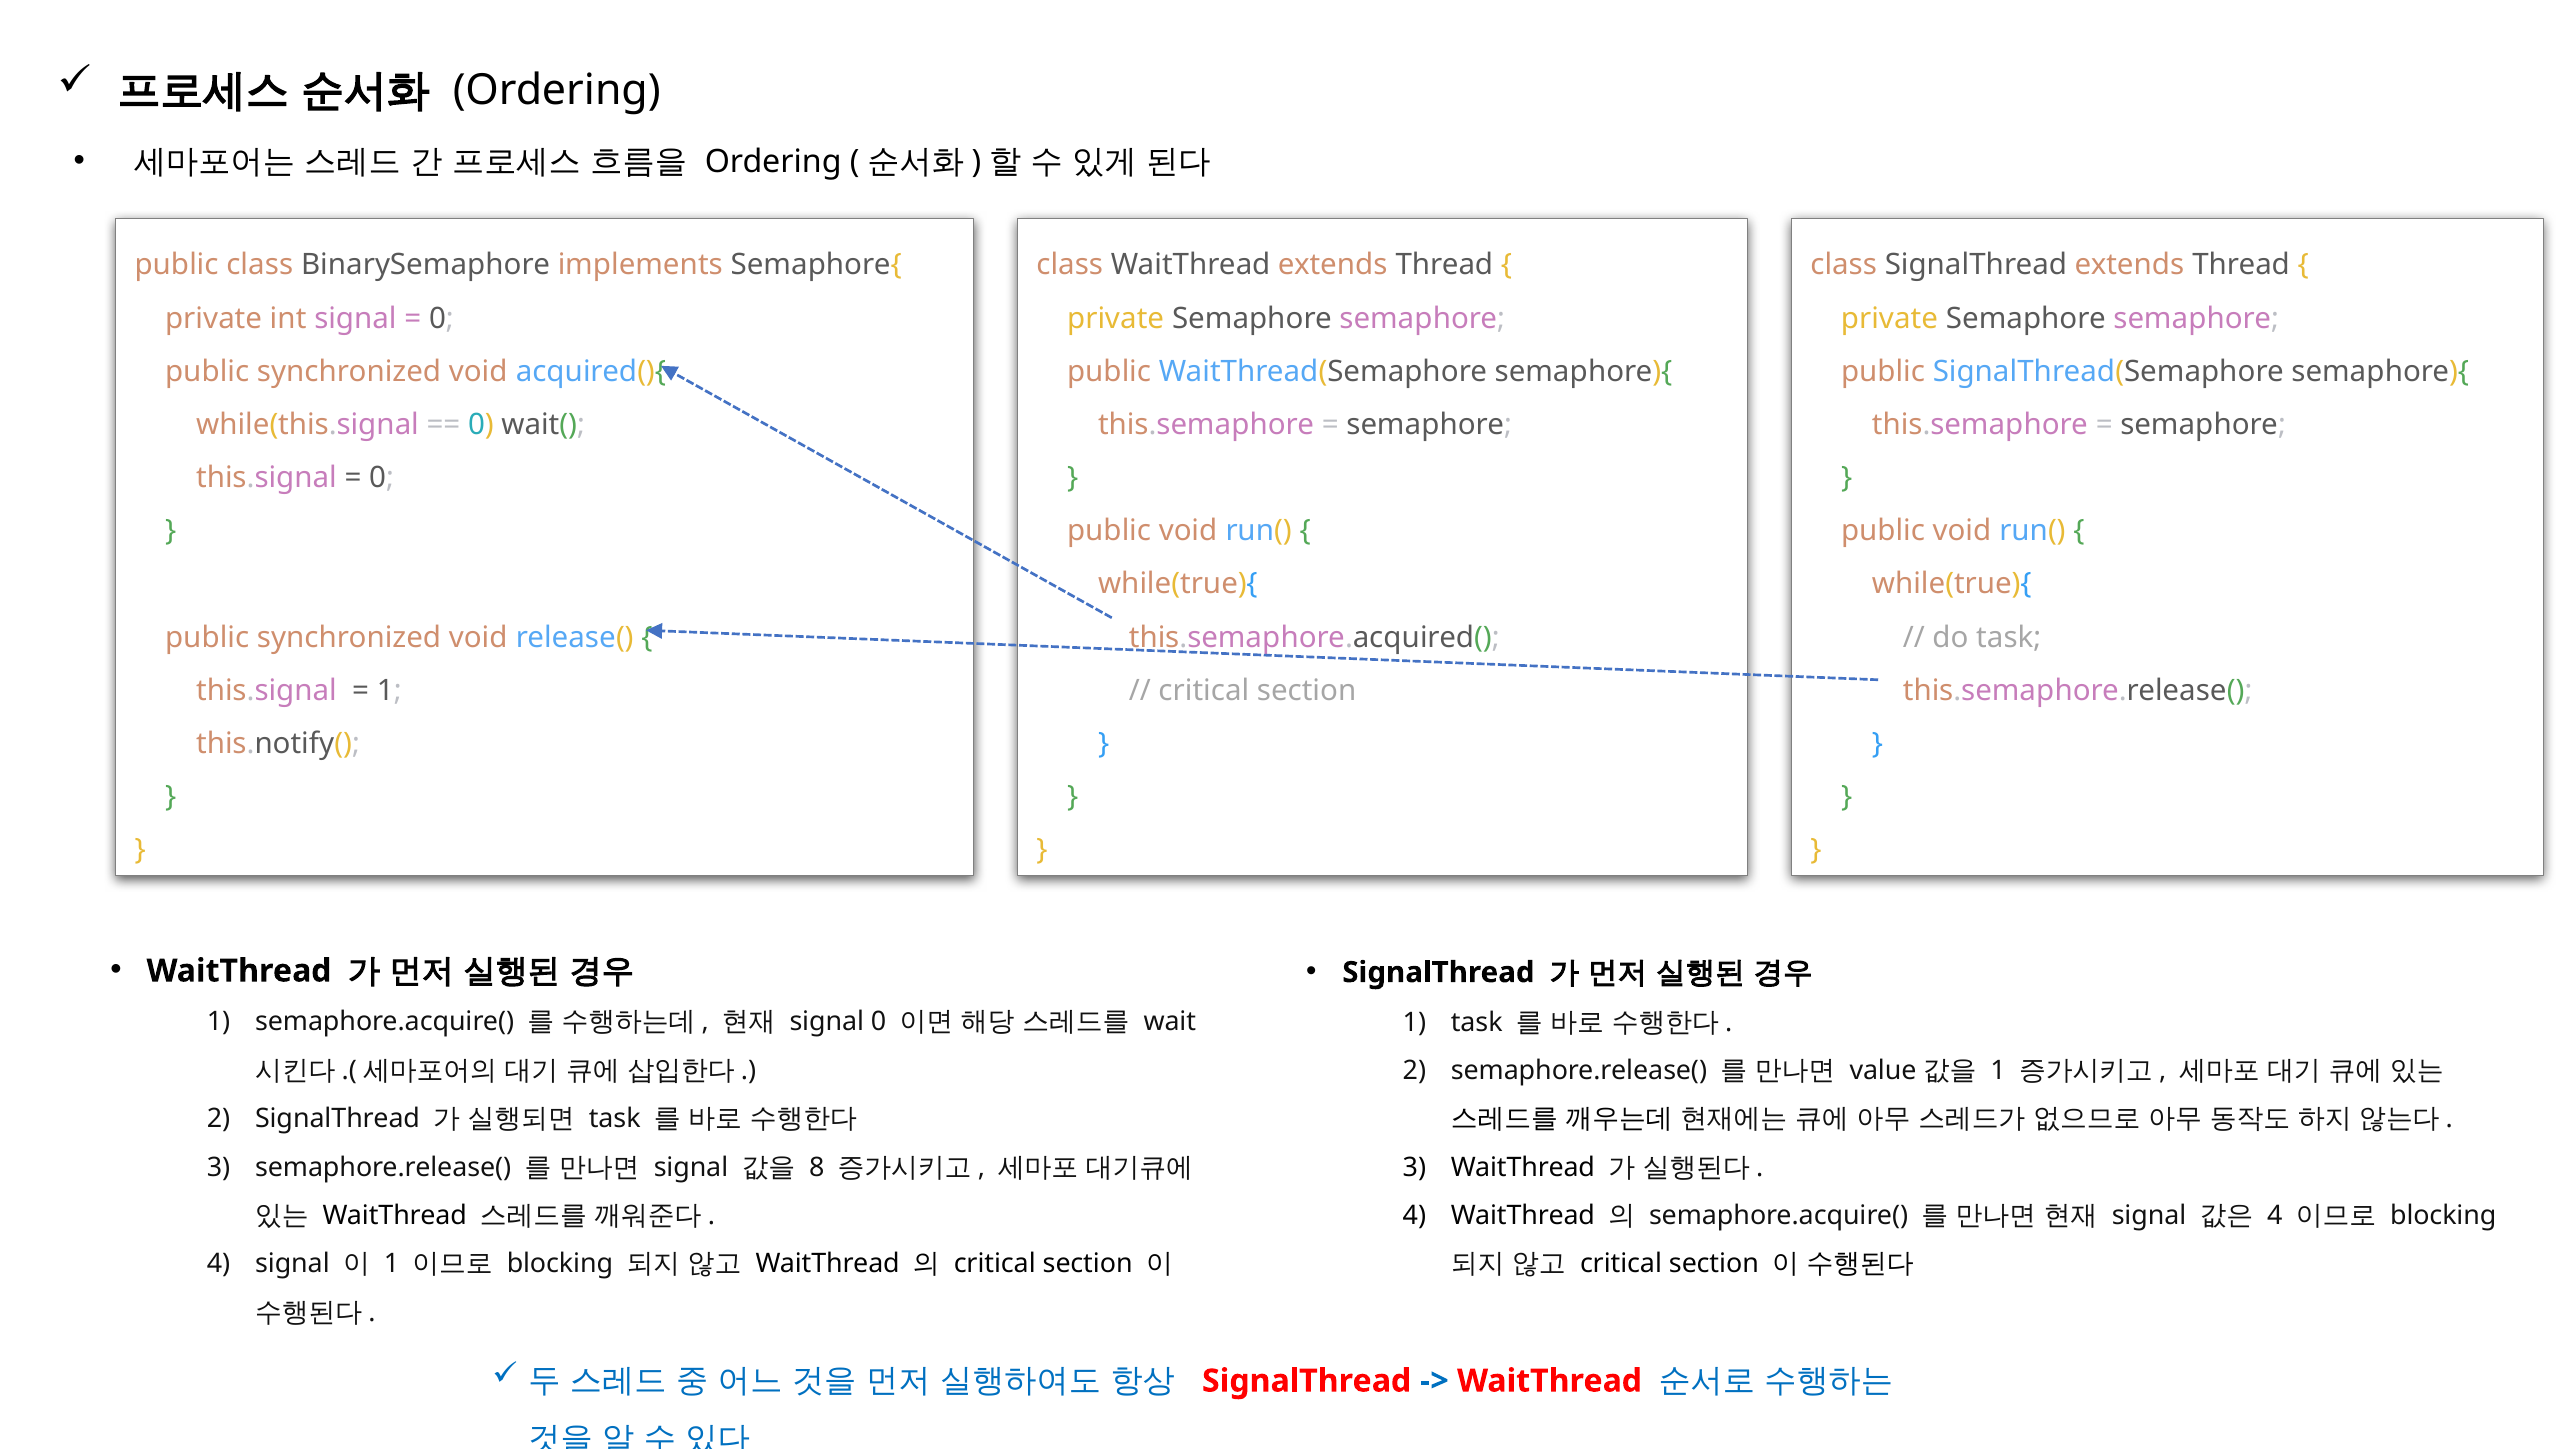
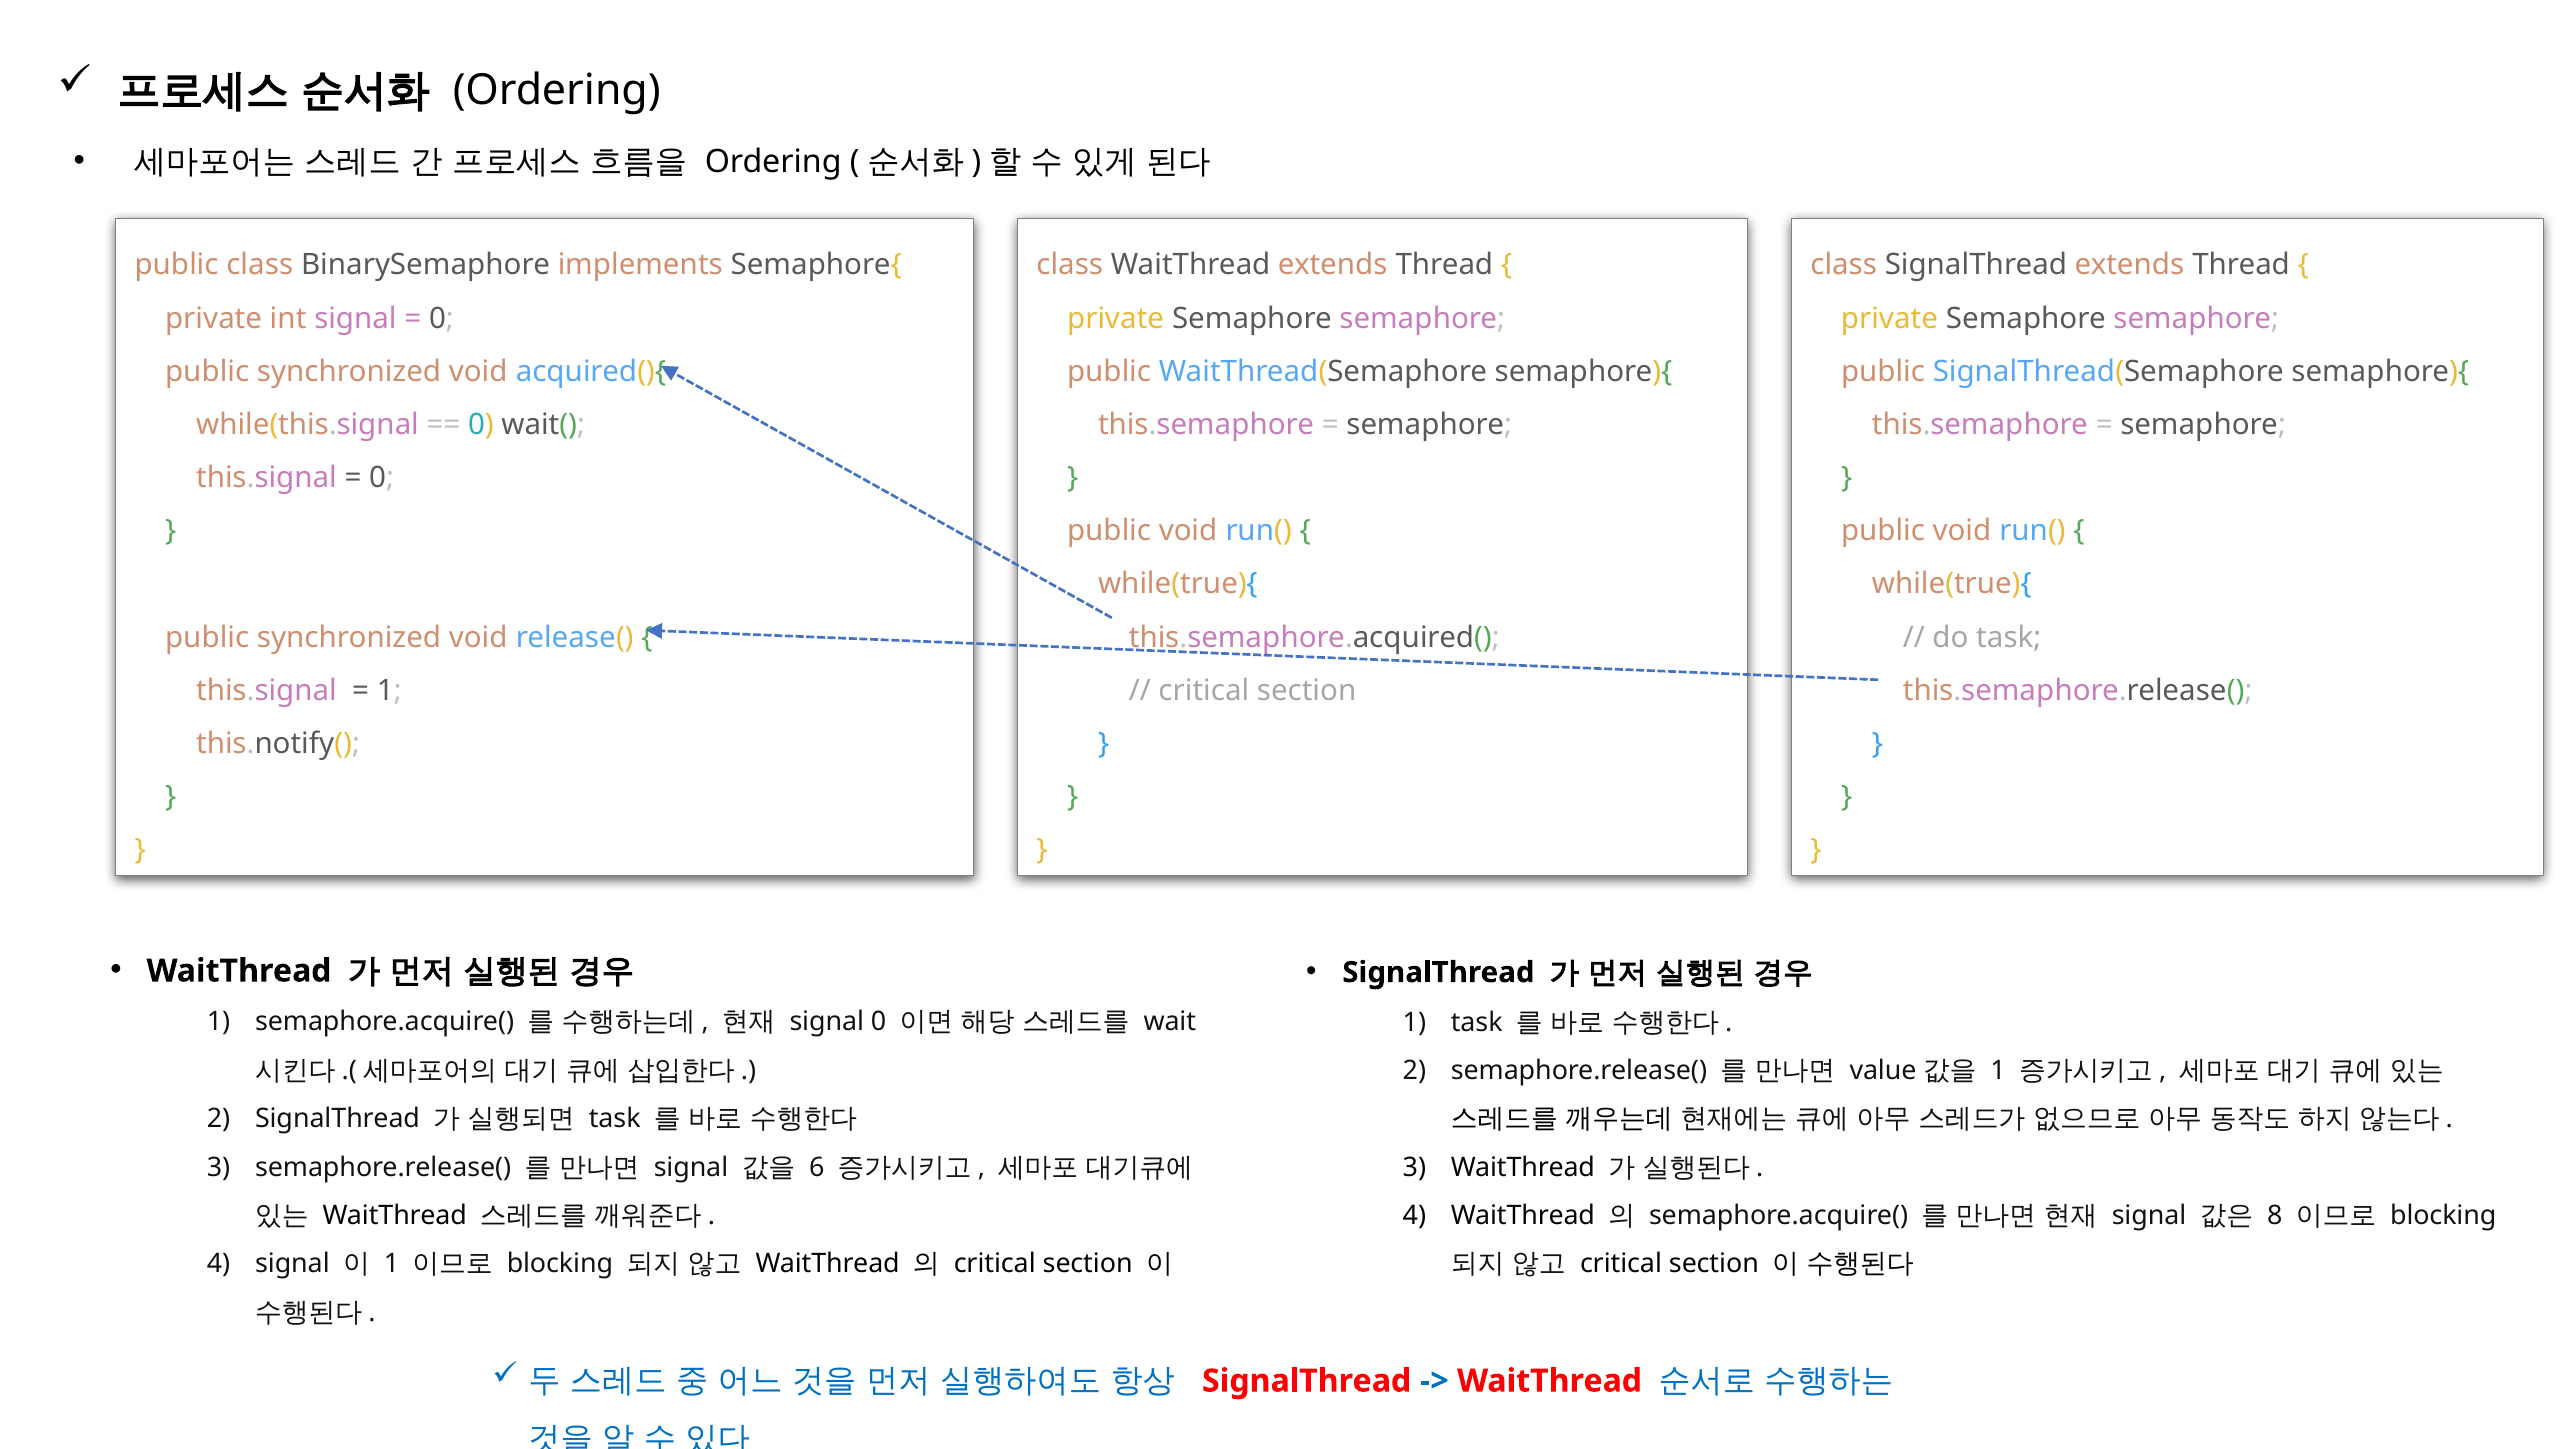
8: 8 -> 6 (817, 1167)
4: 4 -> 8 (2275, 1216)
